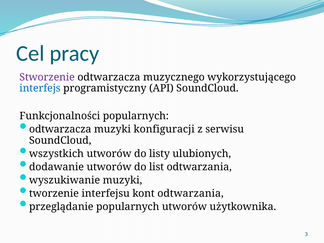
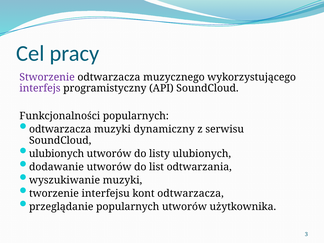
interfejs colour: blue -> purple (40, 88)
konfiguracji: konfiguracji -> dynamiczny (164, 129)
wszystkich: wszystkich -> ulubionych (57, 154)
kont odtwarzania: odtwarzania -> odtwarzacza (191, 194)
